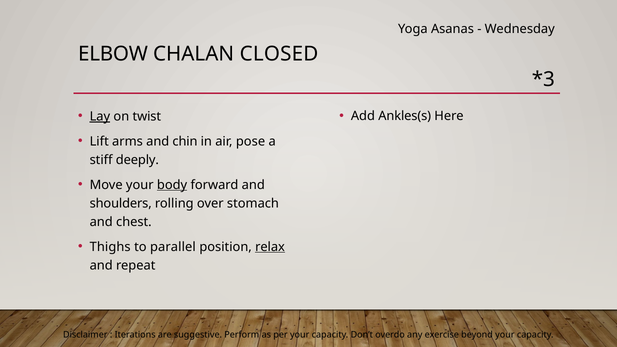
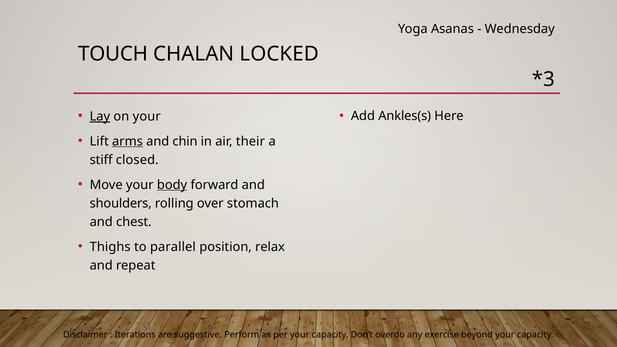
ELBOW: ELBOW -> TOUCH (113, 54)
CLOSED: CLOSED -> LOCKED (279, 54)
on twist: twist -> your (147, 116)
arms underline: none -> present (127, 141)
pose: pose -> their (250, 141)
deeply: deeply -> closed (137, 160)
relax underline: present -> none (270, 247)
